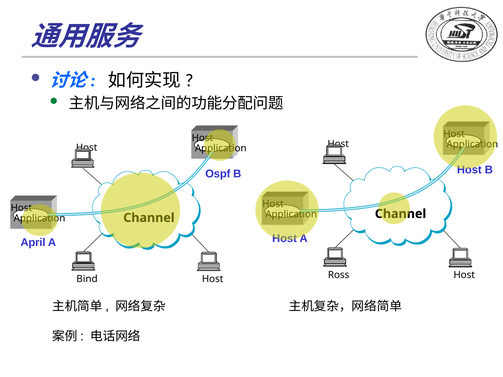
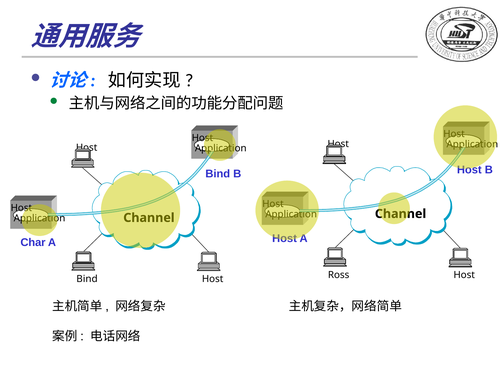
Ospf: Ospf -> Bind (218, 174)
April: April -> Char (33, 243)
